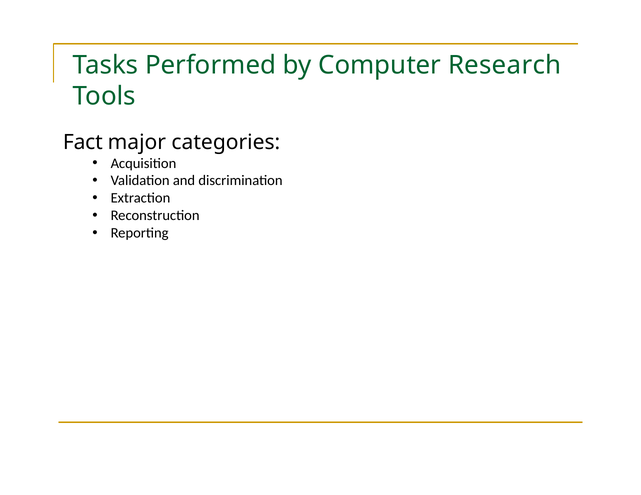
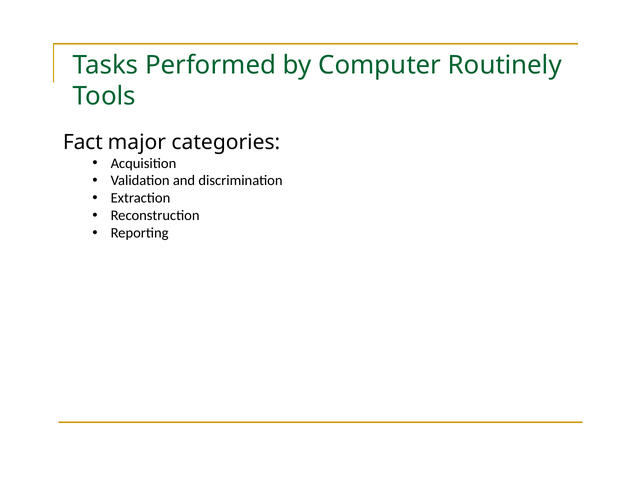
Research: Research -> Routinely (505, 65)
